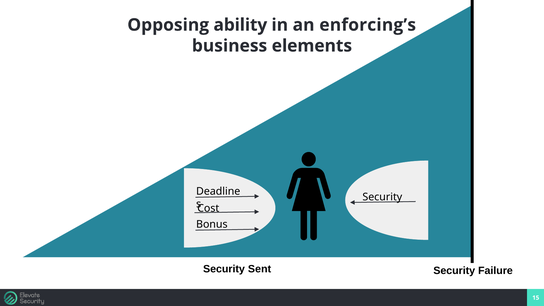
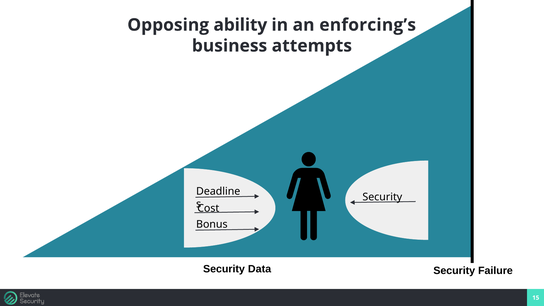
elements: elements -> attempts (312, 46)
Sent: Sent -> Data (260, 269)
